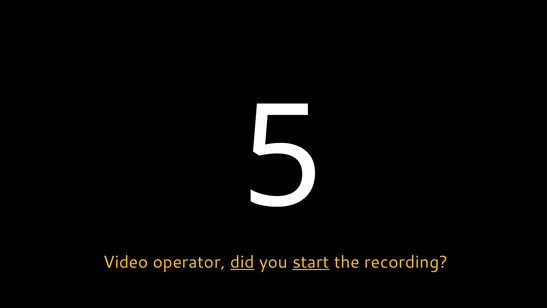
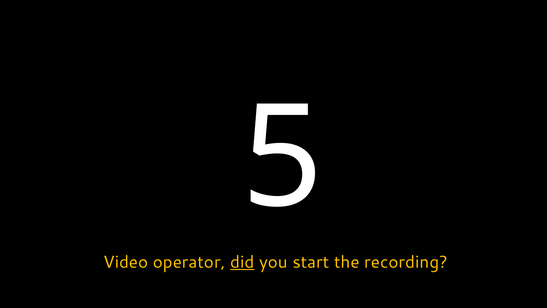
start underline: present -> none (311, 262)
